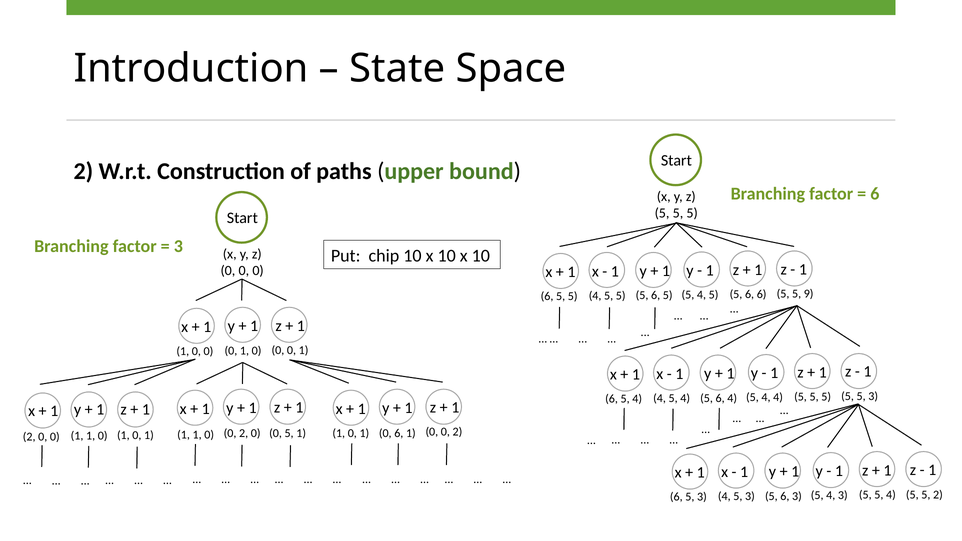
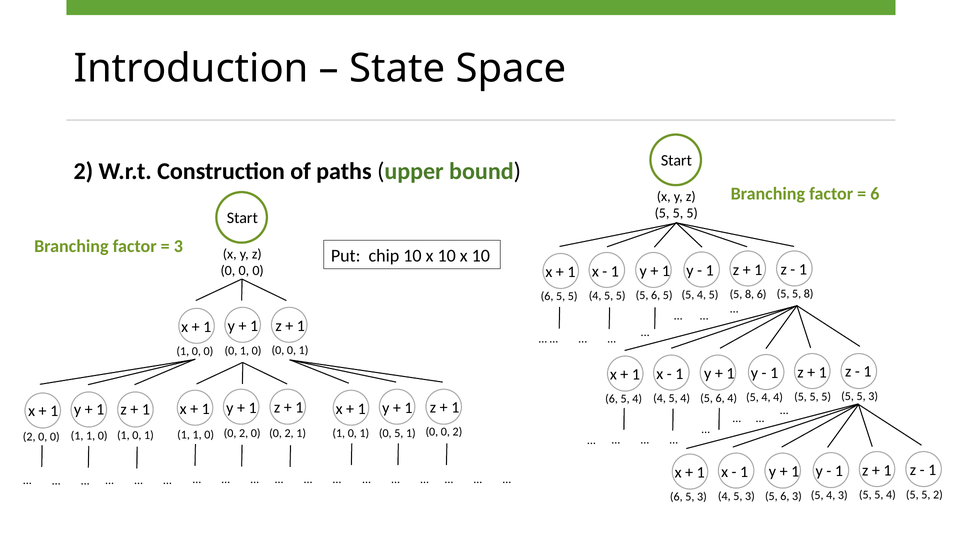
5 5 9: 9 -> 8 (809, 294)
6: 6 -> 8 (750, 294)
2 0 0 5: 5 -> 2 (289, 434)
0 6: 6 -> 5 (399, 433)
